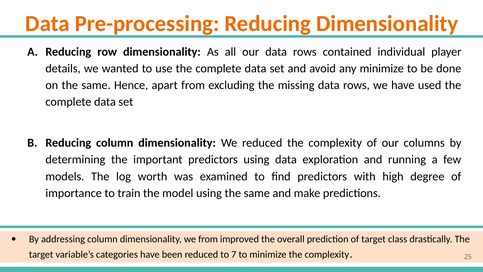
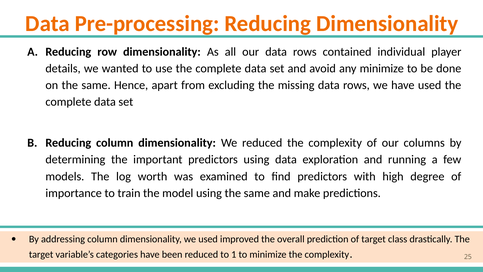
we from: from -> used (208, 239)
7: 7 -> 1 (234, 254)
